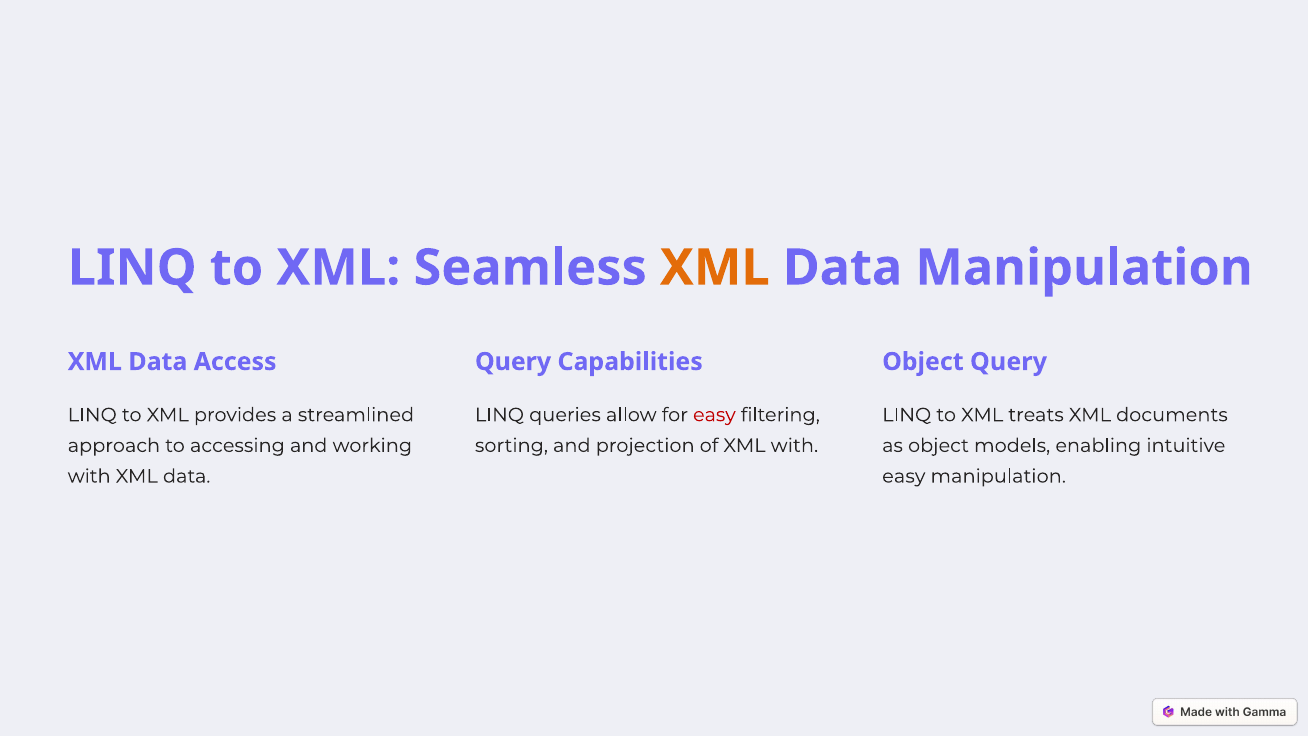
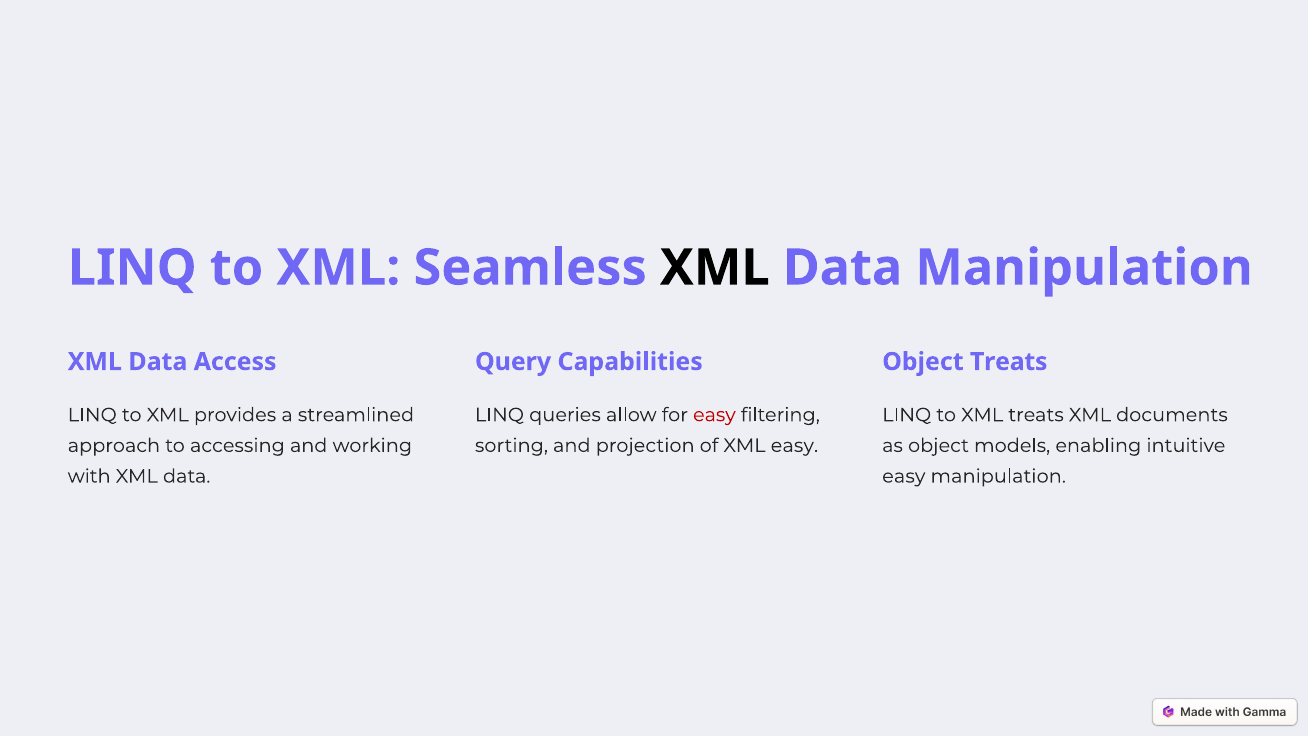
XML colour: orange -> black (715, 268)
Object Query: Query -> Treats (1009, 362)
XML with: with -> easy (794, 445)
